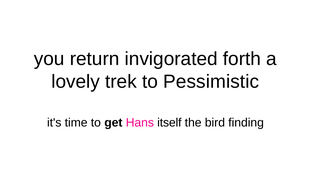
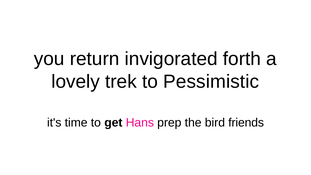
itself: itself -> prep (169, 123)
finding: finding -> friends (246, 123)
